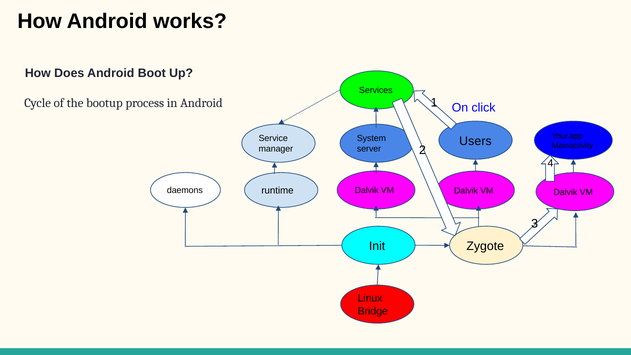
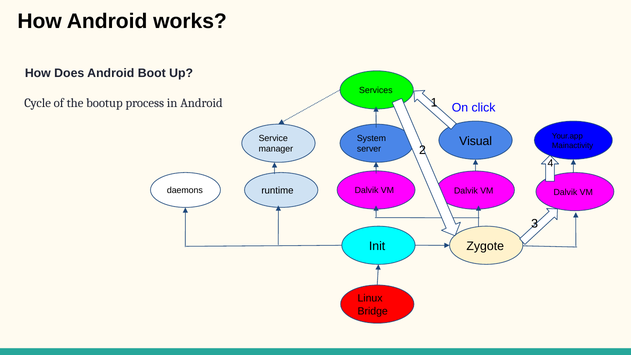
Users: Users -> Visual (476, 141)
